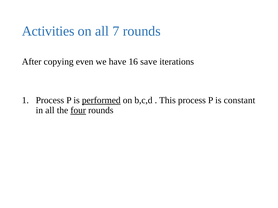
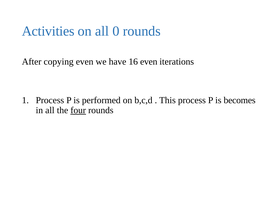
7: 7 -> 0 (116, 31)
16 save: save -> even (149, 62)
performed underline: present -> none (101, 101)
constant: constant -> becomes (240, 101)
